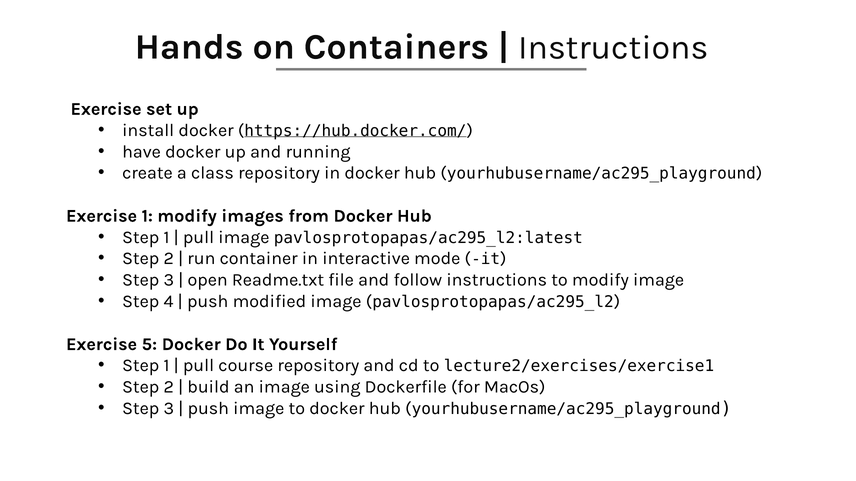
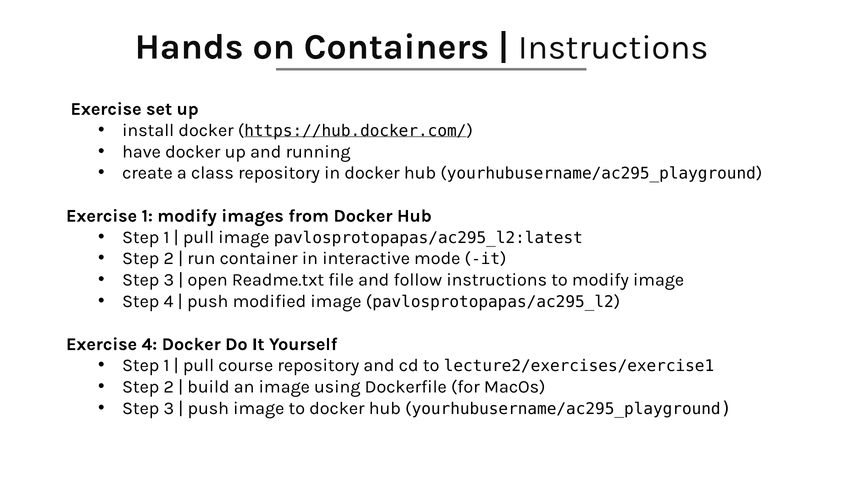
Exercise 5: 5 -> 4 (149, 344)
